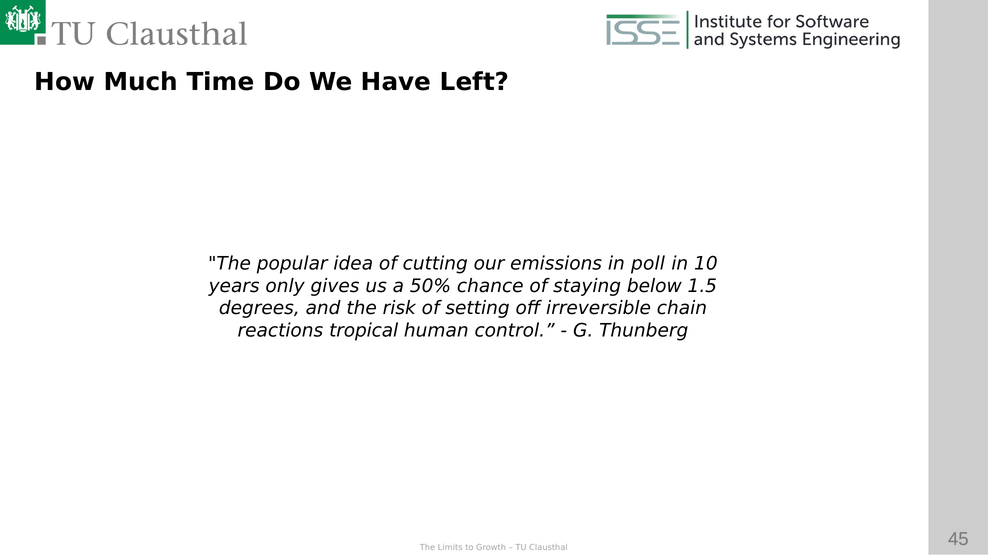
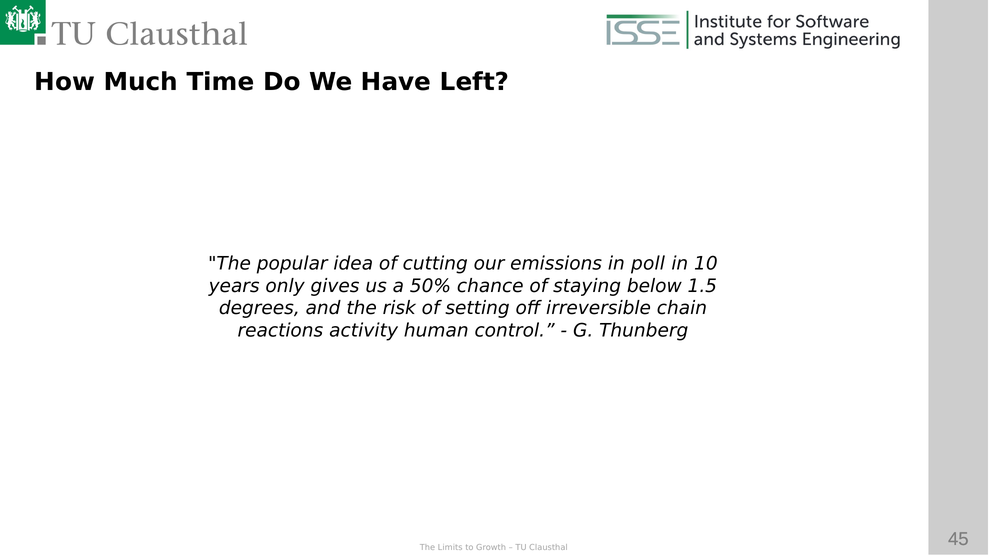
tropical: tropical -> activity (364, 331)
